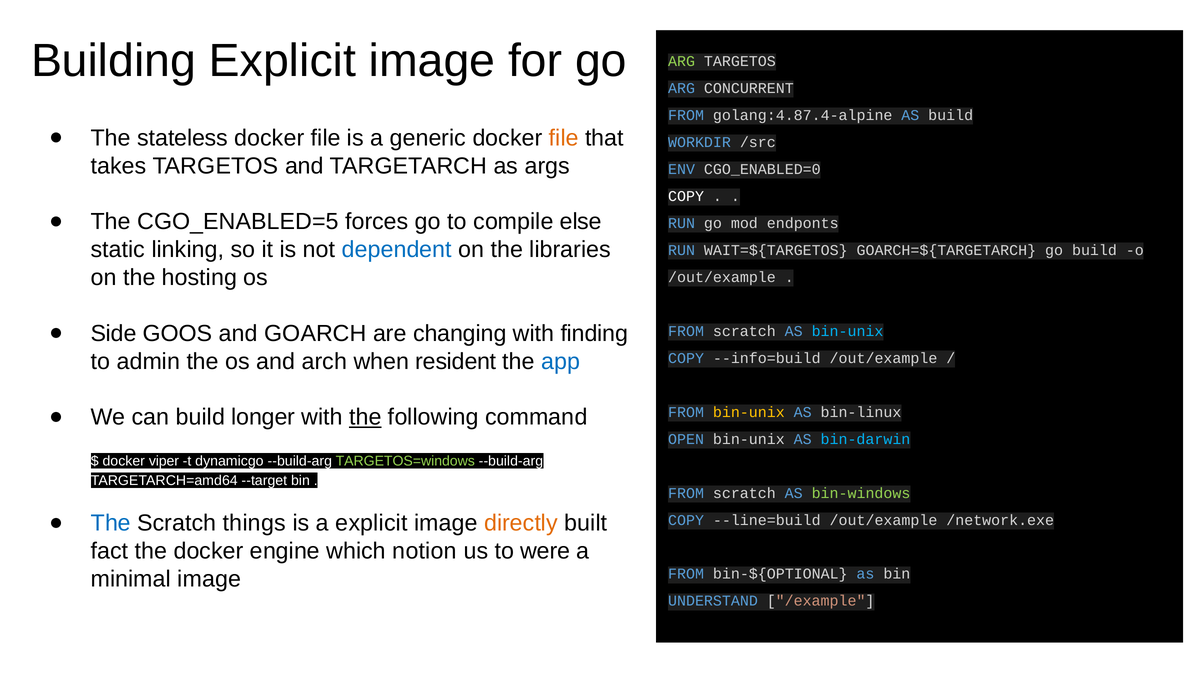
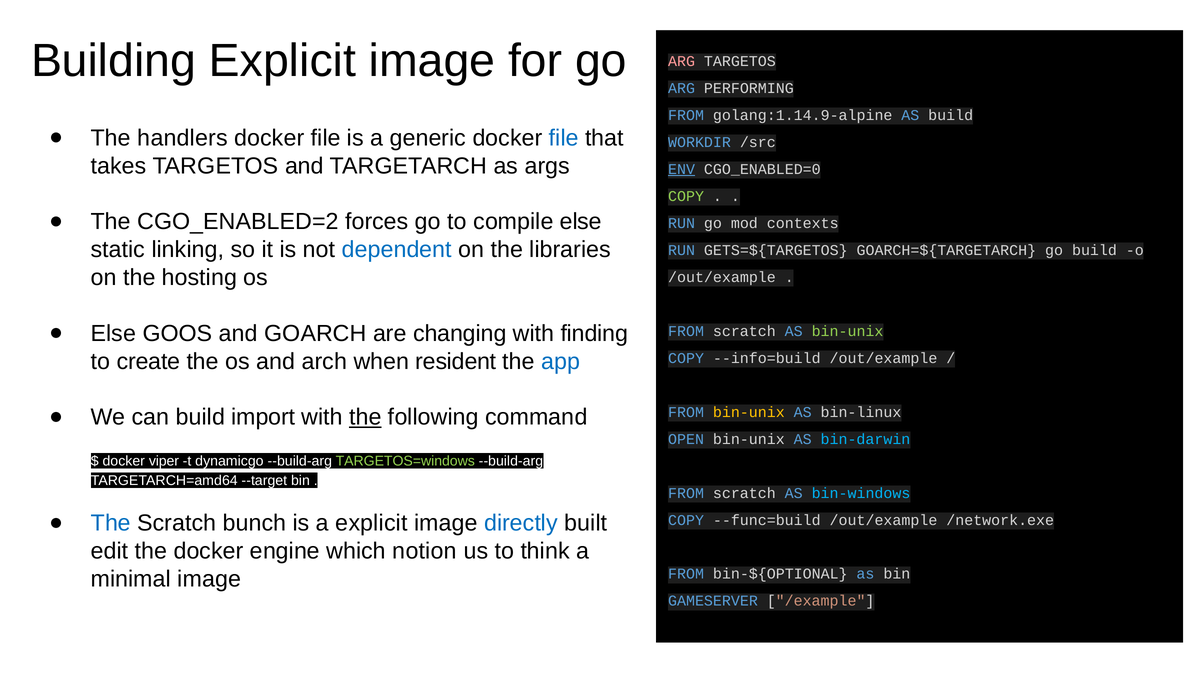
ARG colour: light green -> pink (682, 61)
CONCURRENT: CONCURRENT -> PERFORMING (749, 88)
golang:4.87.4-alpine: golang:4.87.4-alpine -> golang:1.14.9-alpine (803, 115)
stateless: stateless -> handlers (183, 138)
file colour: orange -> blue (564, 138)
ENV underline: none -> present (682, 169)
COPY colour: white -> light green (686, 196)
CGO_ENABLED=5: CGO_ENABLED=5 -> CGO_ENABLED=2 (238, 222)
endponts: endponts -> contexts (803, 223)
WAIT=${TARGETOS: WAIT=${TARGETOS -> GETS=${TARGETOS (776, 250)
Side: Side -> Else (113, 333)
bin-unix colour: light blue -> light green (848, 331)
admin: admin -> create (148, 361)
longer: longer -> import (263, 417)
bin-windows colour: light green -> light blue (861, 493)
things: things -> bunch (254, 523)
directly colour: orange -> blue (521, 523)
--line=build: --line=build -> --func=build (767, 520)
fact: fact -> edit (110, 551)
were: were -> think (545, 551)
UNDERSTAND: UNDERSTAND -> GAMESERVER (713, 601)
